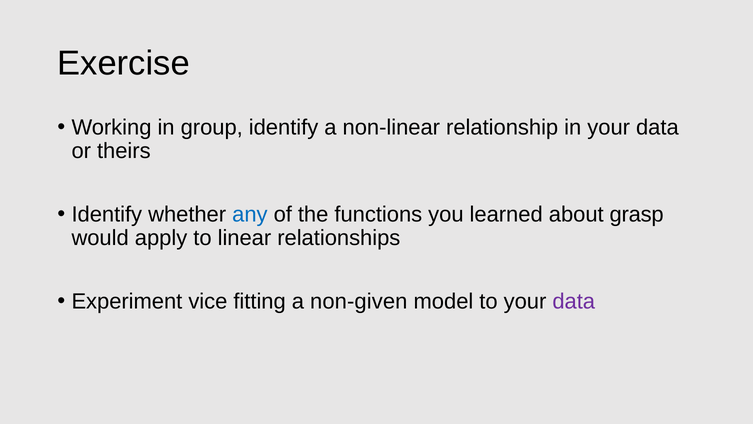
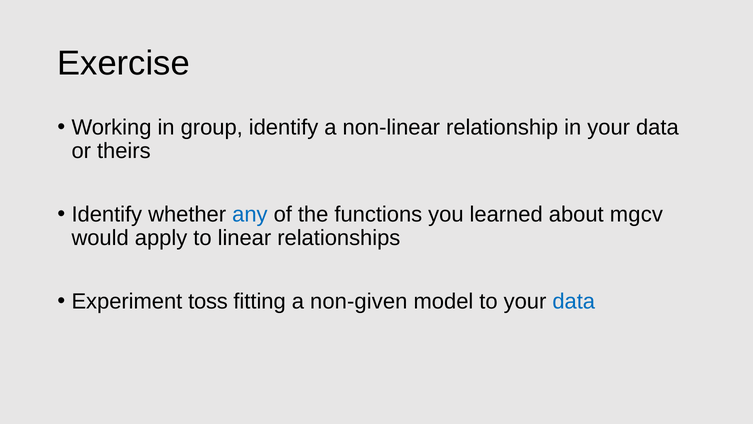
grasp: grasp -> mgcv (636, 214)
vice: vice -> toss (208, 301)
data colour: purple -> blue (574, 301)
